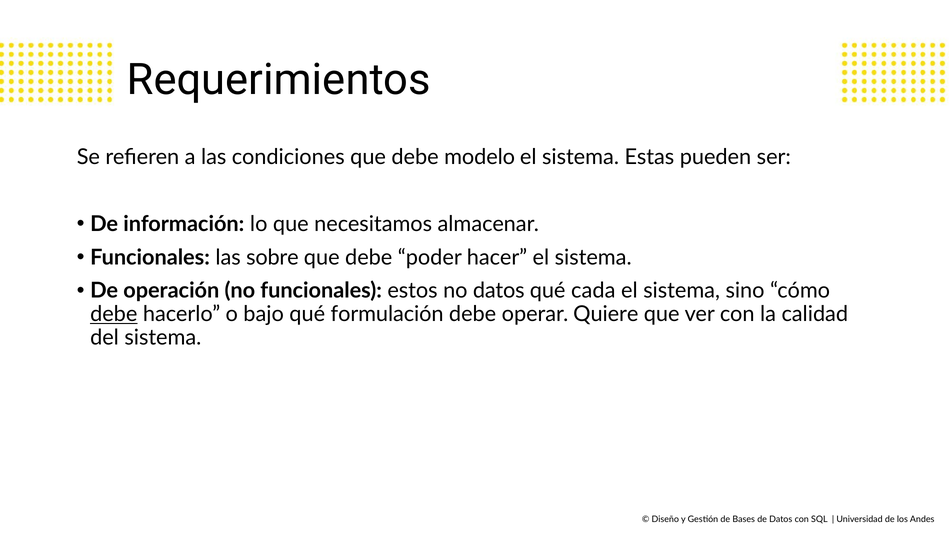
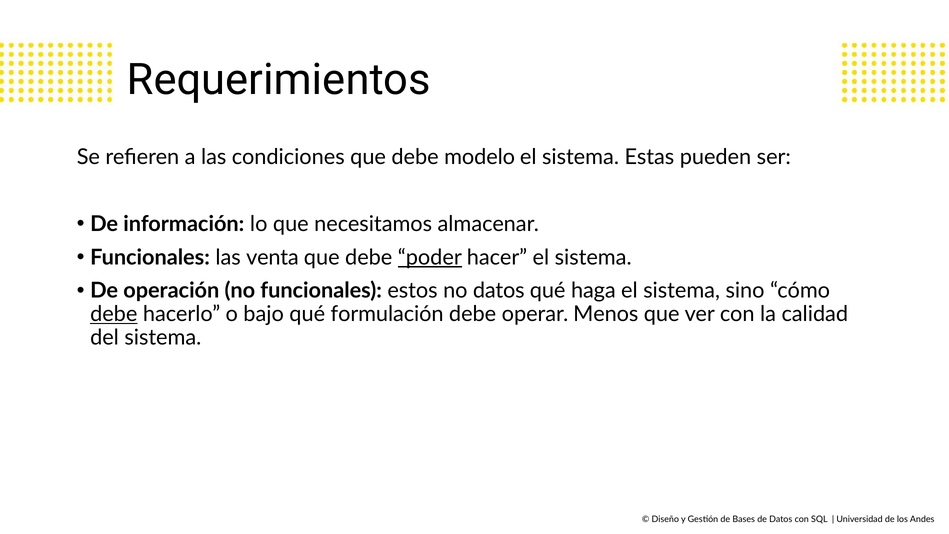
sobre: sobre -> venta (272, 257)
poder underline: none -> present (430, 257)
cada: cada -> haga (593, 291)
Quiere: Quiere -> Menos (606, 314)
